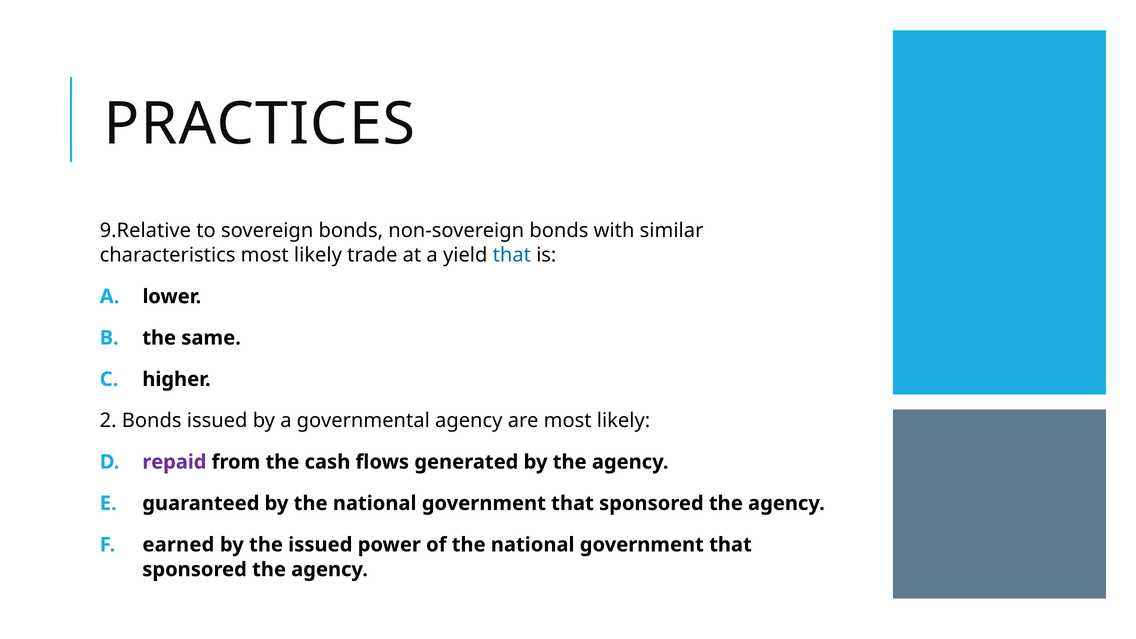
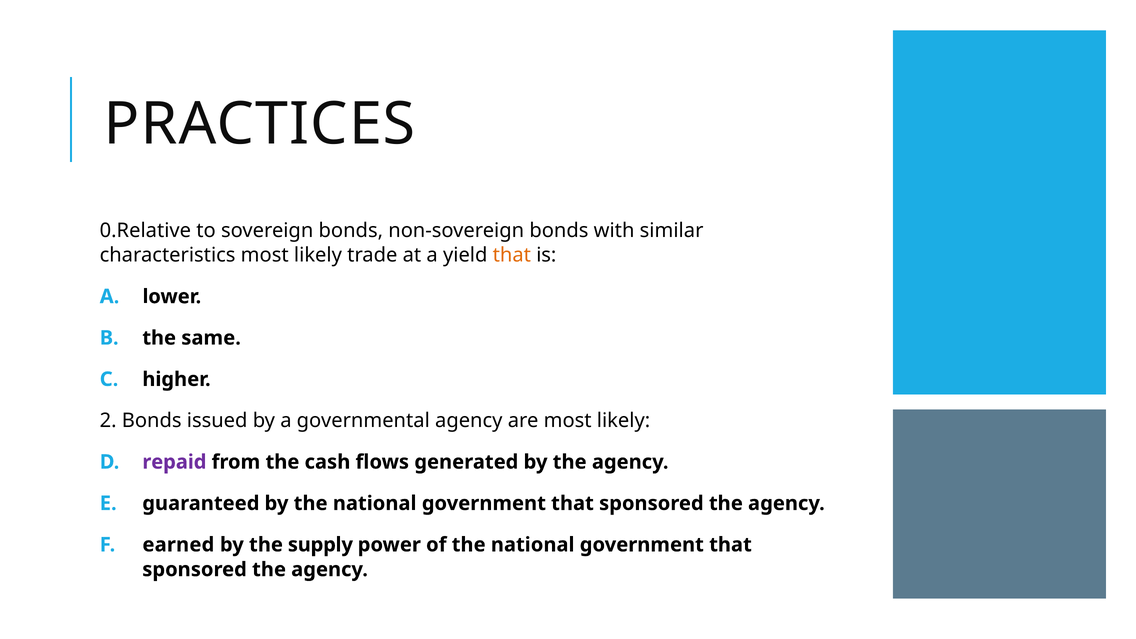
9.Relative: 9.Relative -> 0.Relative (145, 230)
that colour: blue -> orange (512, 255)
the issued: issued -> supply (320, 545)
